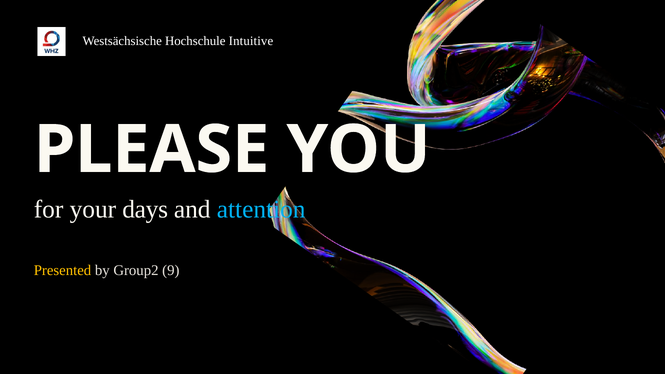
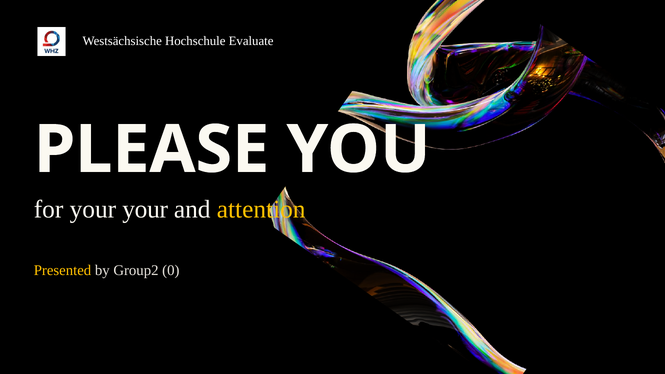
Intuitive: Intuitive -> Evaluate (251, 41)
your days: days -> your (145, 209)
attention colour: light blue -> yellow (261, 209)
9: 9 -> 0 (171, 270)
